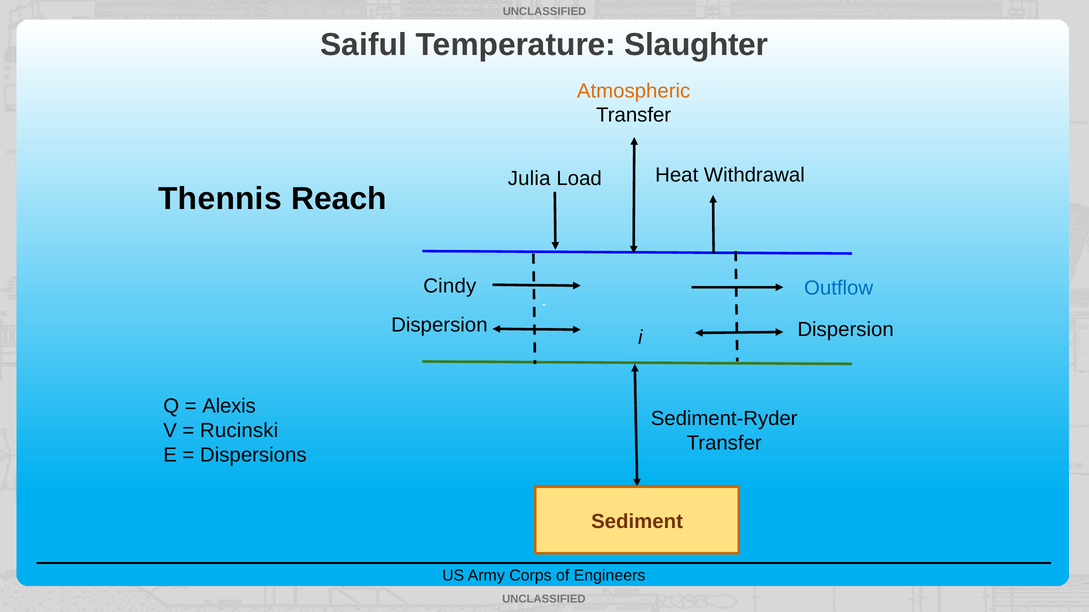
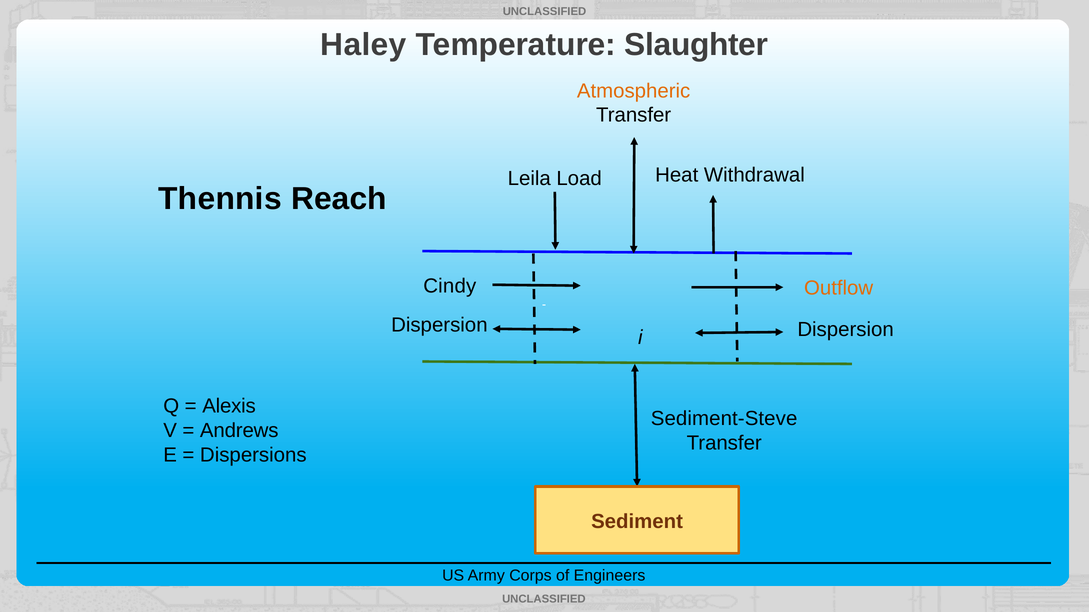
Saiful: Saiful -> Haley (363, 45)
Julia: Julia -> Leila (529, 179)
Outflow colour: blue -> orange (839, 288)
Sediment-Ryder: Sediment-Ryder -> Sediment-Steve (724, 419)
Rucinski: Rucinski -> Andrews (239, 431)
